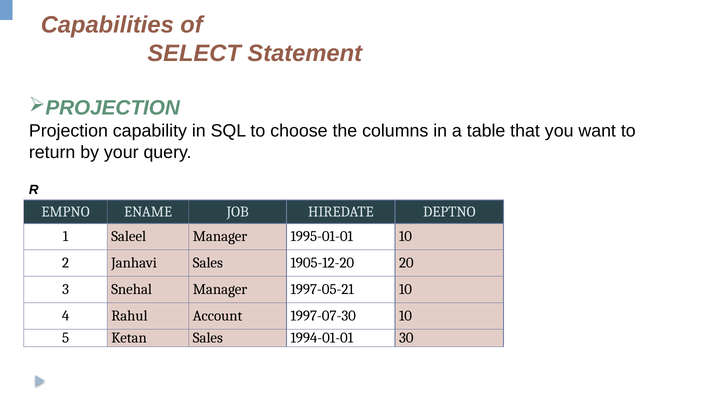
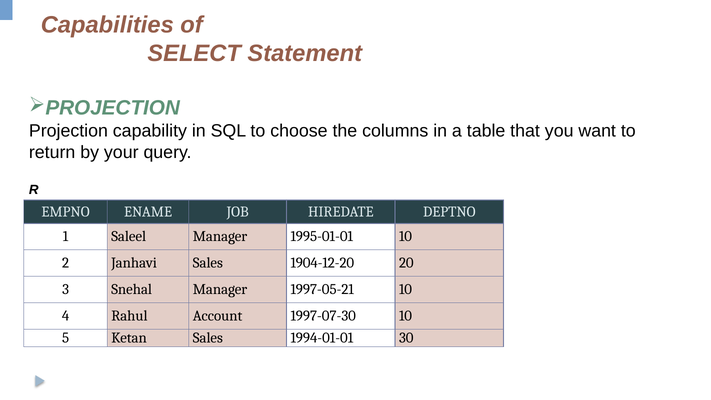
1905-12-20: 1905-12-20 -> 1904-12-20 (322, 263)
